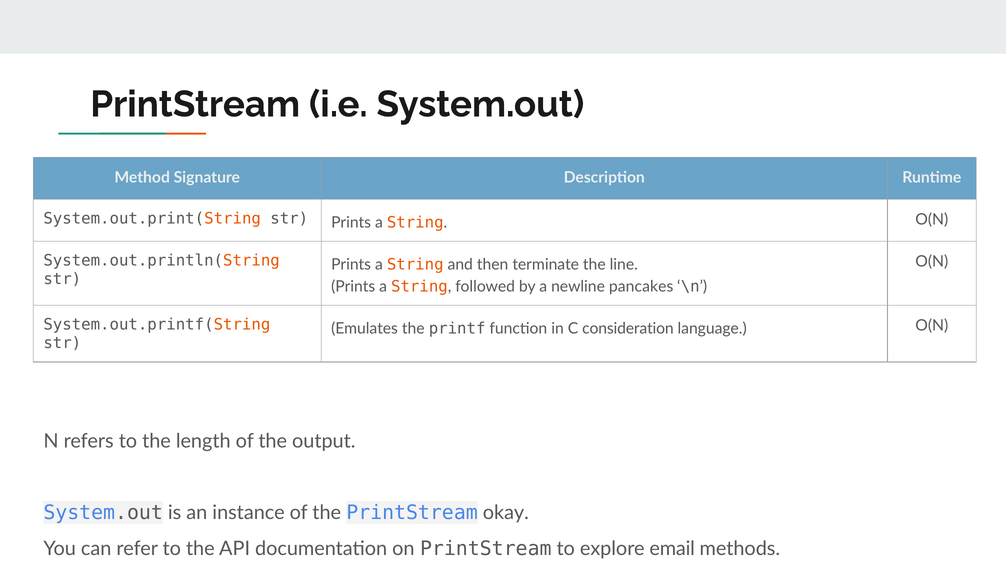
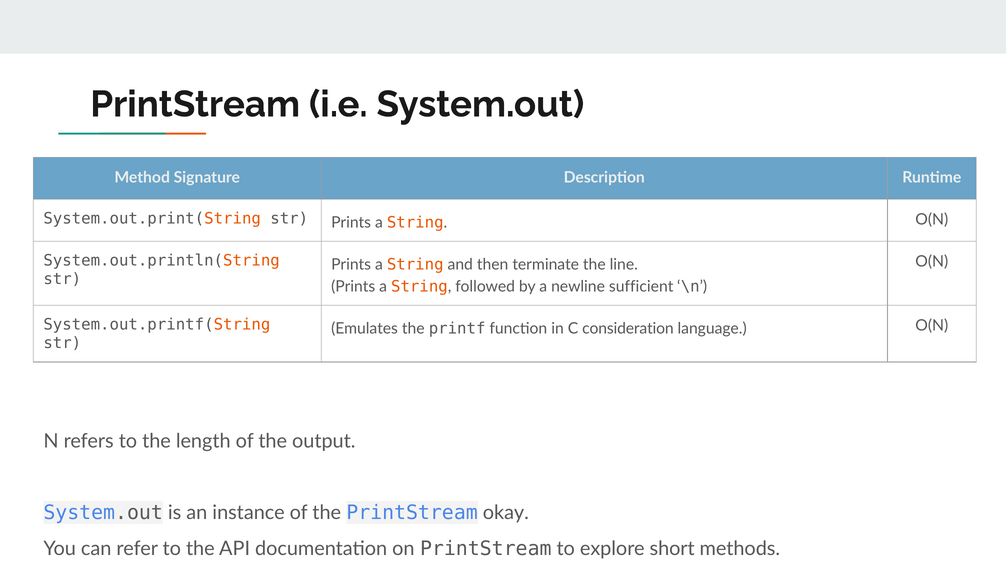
pancakes: pancakes -> sufficient (641, 286)
email: email -> short (672, 549)
